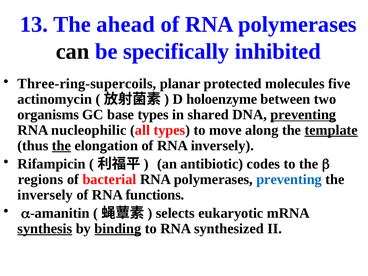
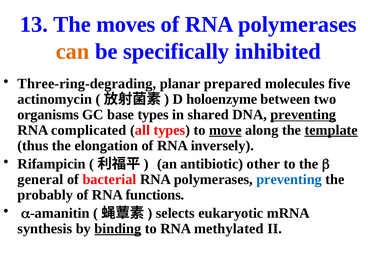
ahead: ahead -> moves (126, 24)
can colour: black -> orange (73, 51)
Three-ring-supercoils: Three-ring-supercoils -> Three-ring-degrading (87, 84)
protected: protected -> prepared (233, 84)
nucleophilic: nucleophilic -> complicated (89, 130)
move underline: none -> present (225, 130)
the underline: present -> none (62, 146)
codes: codes -> other (263, 164)
regions: regions -> general (40, 179)
inversely: inversely -> probably (45, 195)
synthesis underline: present -> none (45, 229)
synthesized: synthesized -> methylated (229, 229)
